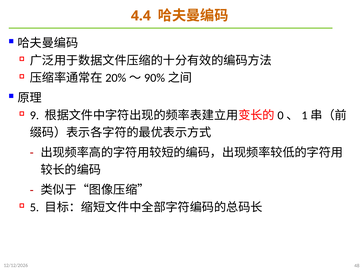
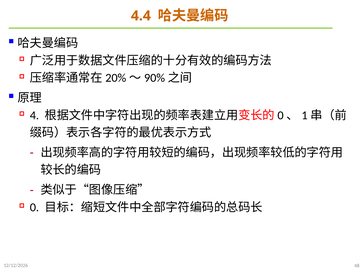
9: 9 -> 4 (34, 115)
5: 5 -> 0 (34, 208)
